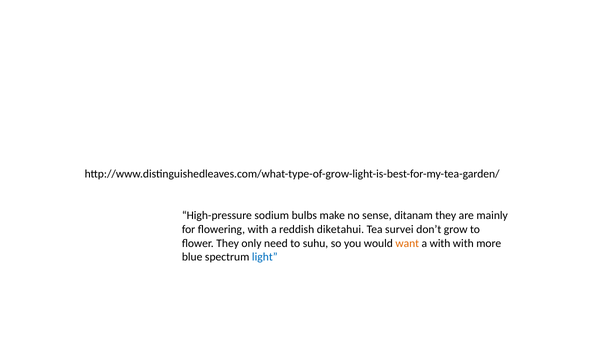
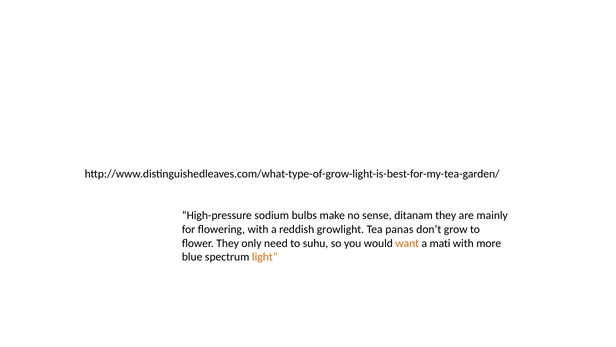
diketahui: diketahui -> growlight (340, 229)
survei: survei -> panas (399, 229)
a with: with -> mati (440, 243)
light colour: blue -> orange (265, 257)
